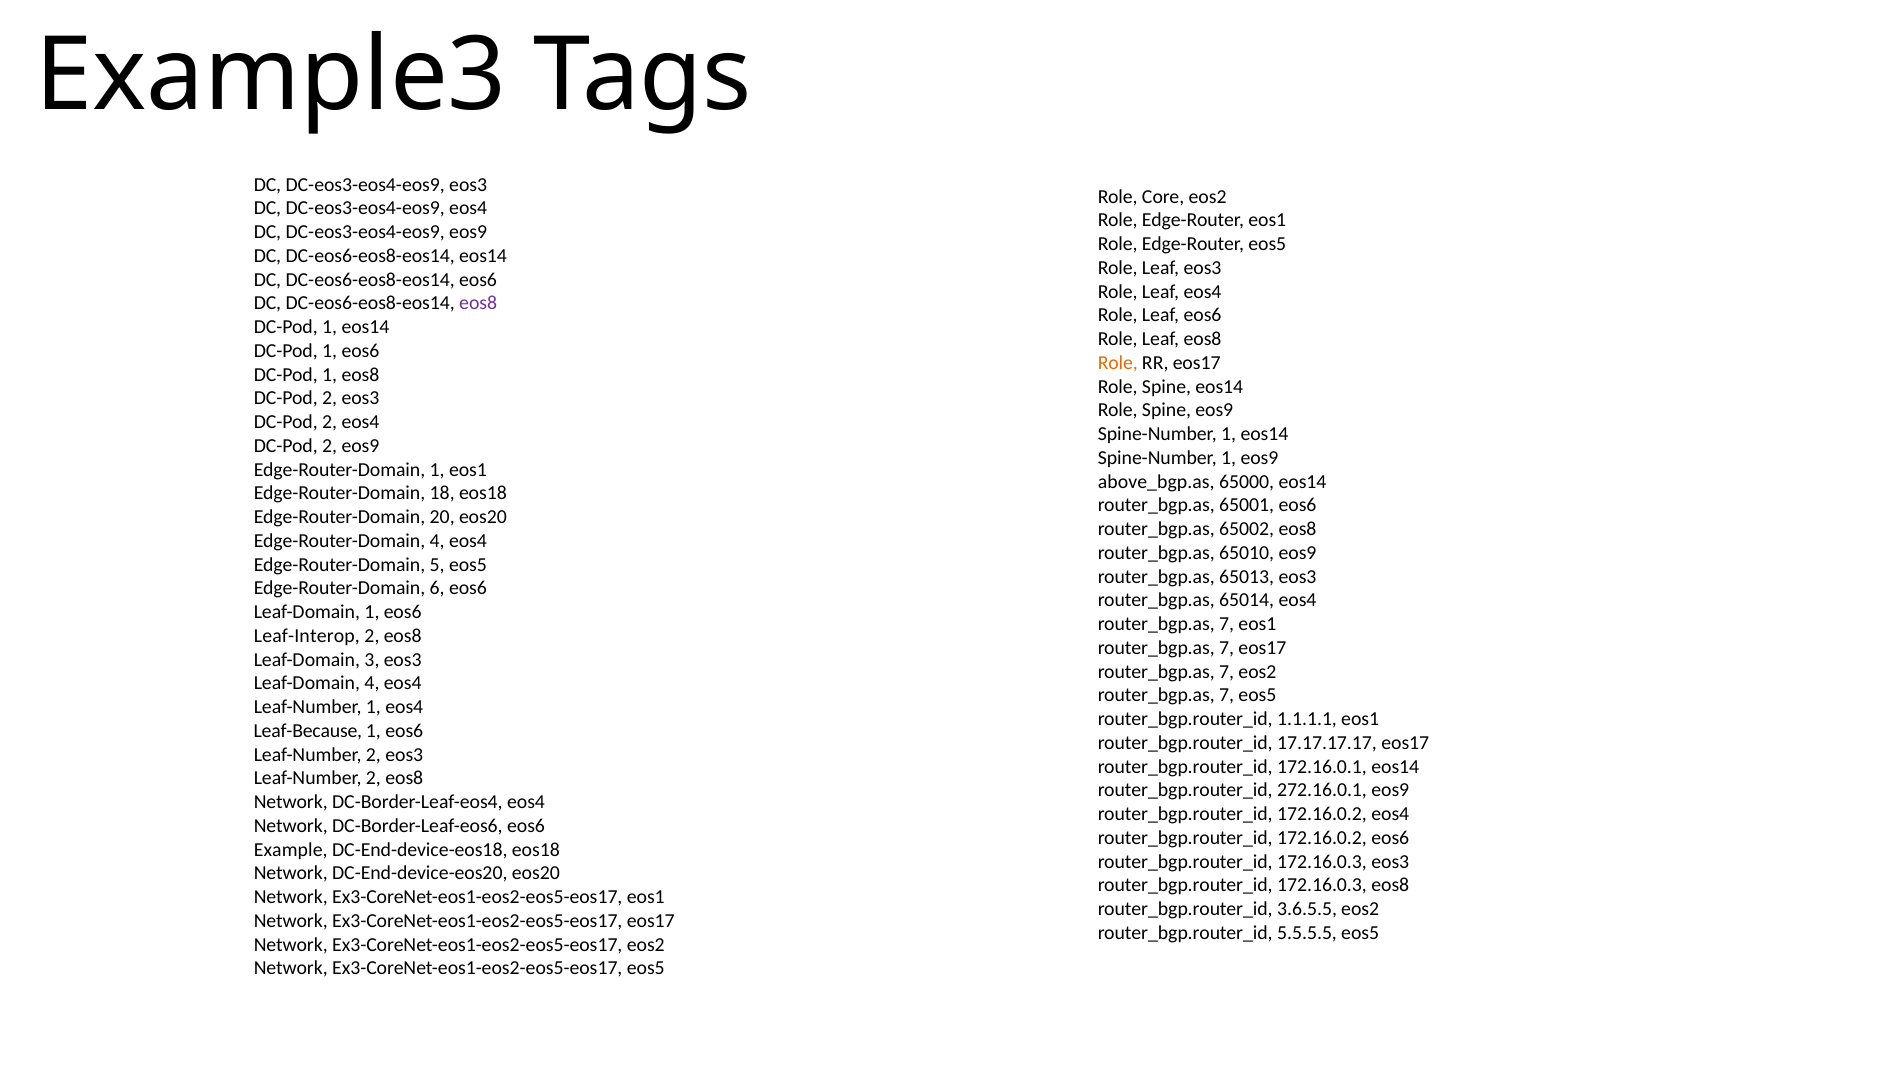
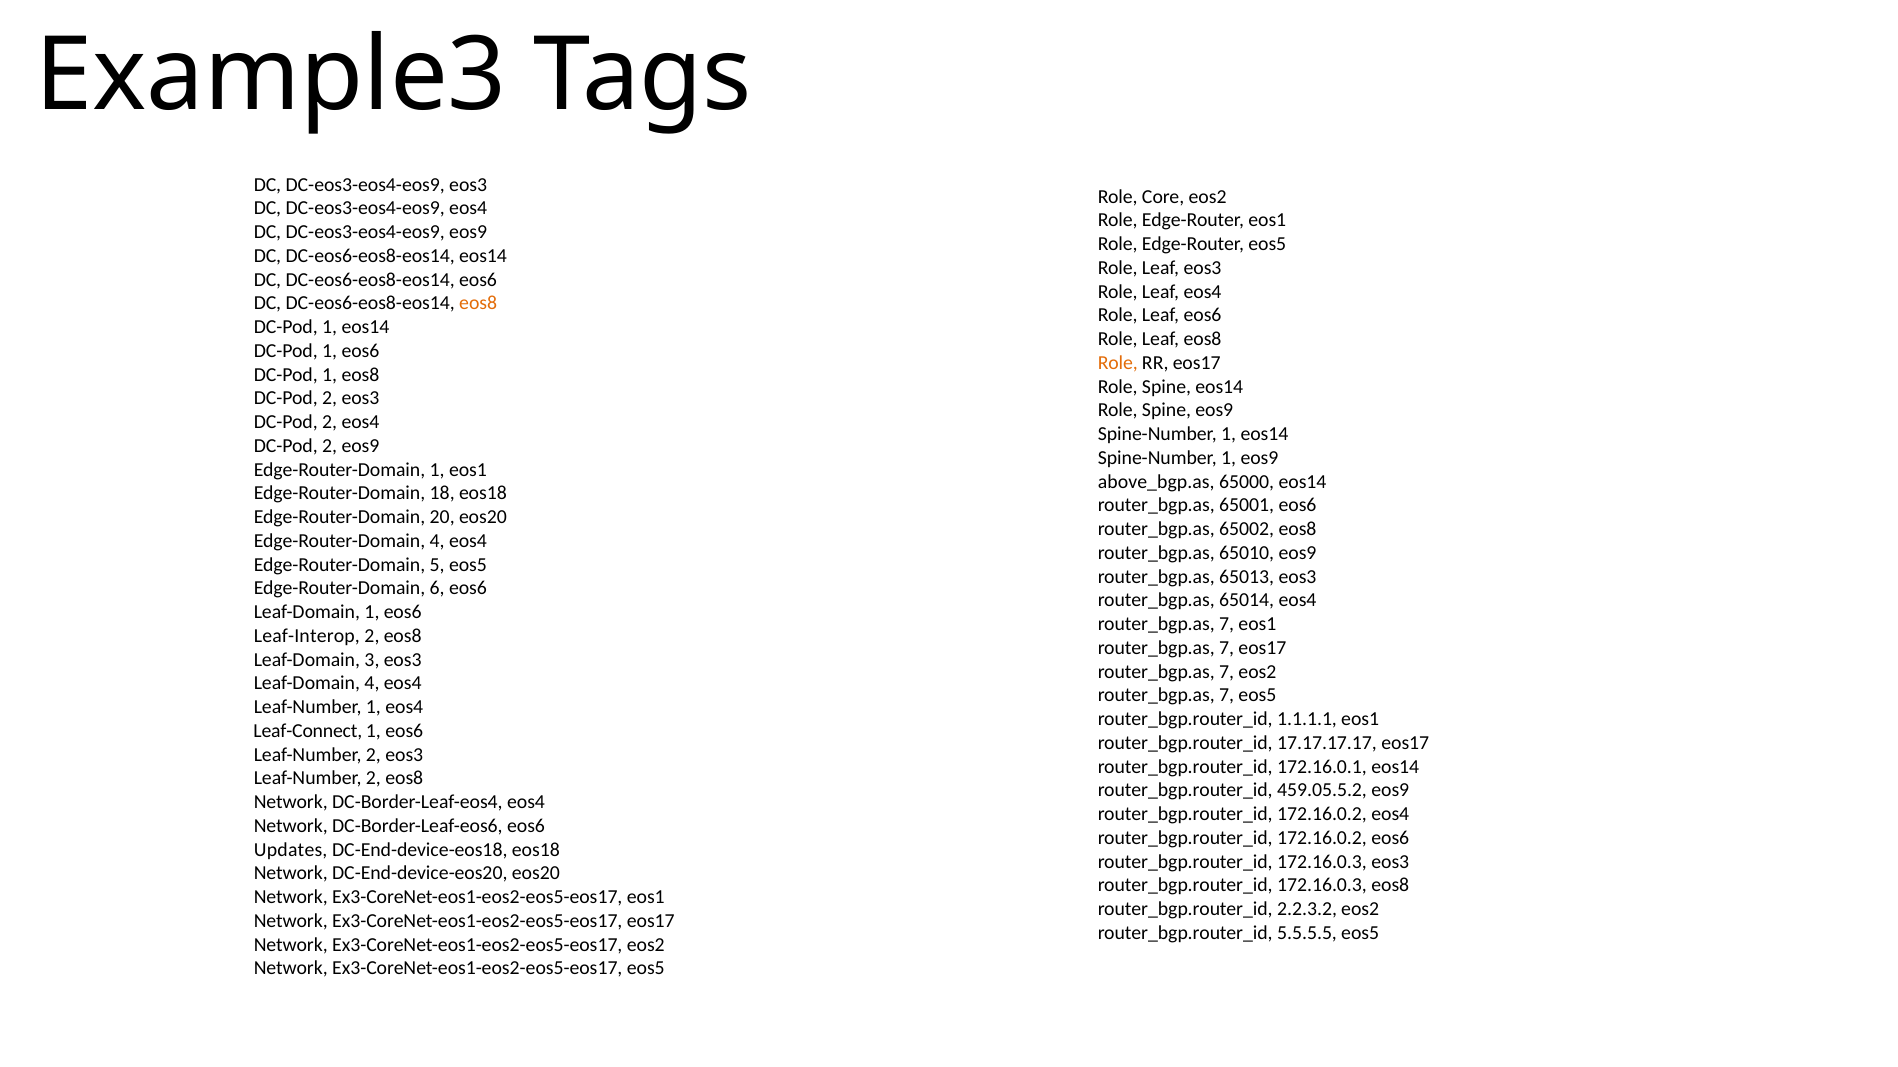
eos8 colour: purple -> orange (478, 304)
Leaf-Because: Leaf-Because -> Leaf-Connect (308, 731)
272.16.0.1: 272.16.0.1 -> 459.05.5.2 (1322, 791)
Example: Example -> Updates (291, 850)
3.6.5.5: 3.6.5.5 -> 2.2.3.2 (1307, 910)
